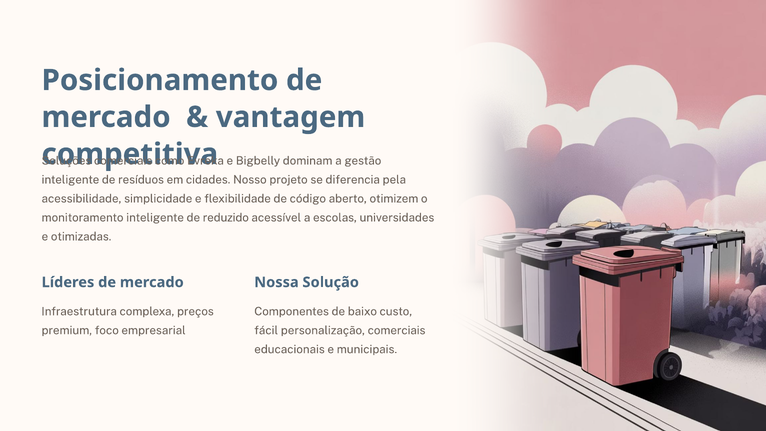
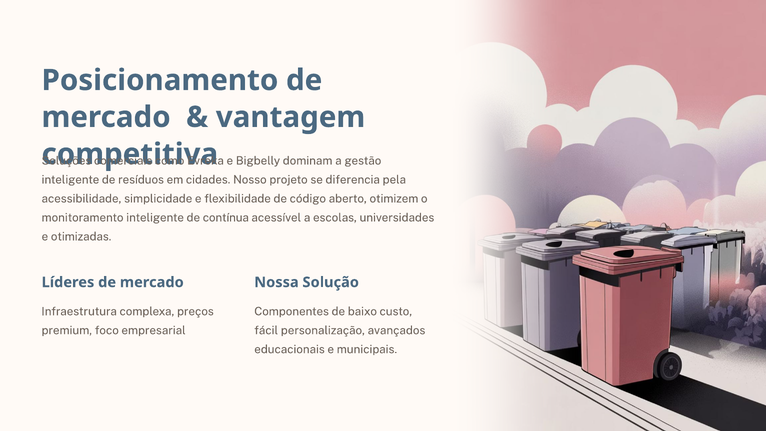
reduzido: reduzido -> contínua (226, 218)
personalização comerciais: comerciais -> avançados (396, 330)
